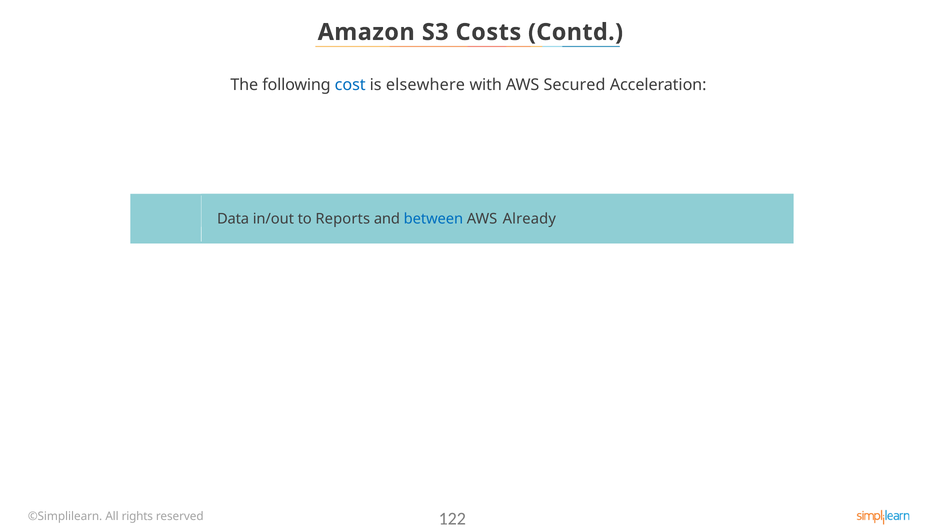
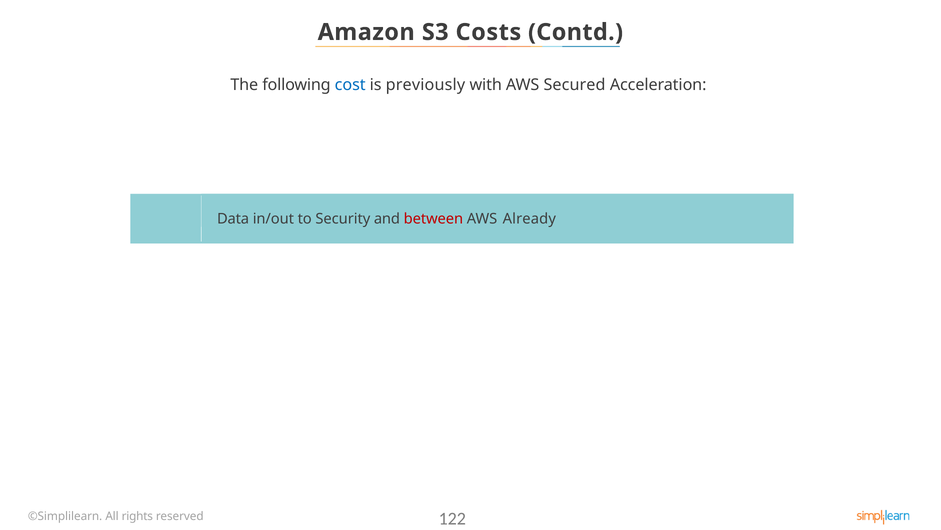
elsewhere: elsewhere -> previously (425, 85)
Reports: Reports -> Security (343, 219)
between colour: blue -> red (433, 219)
